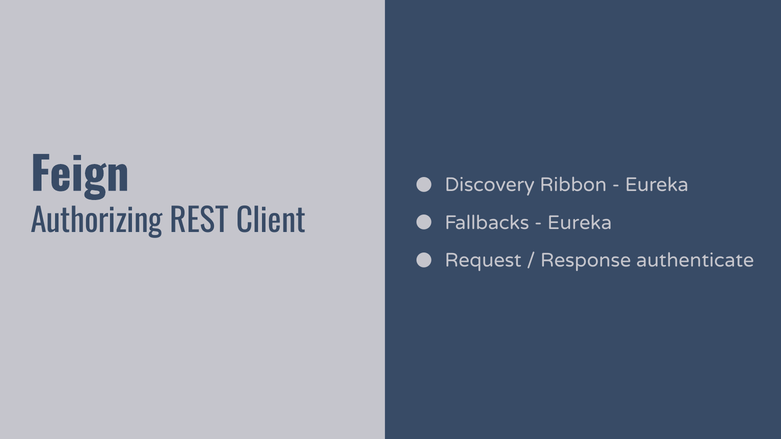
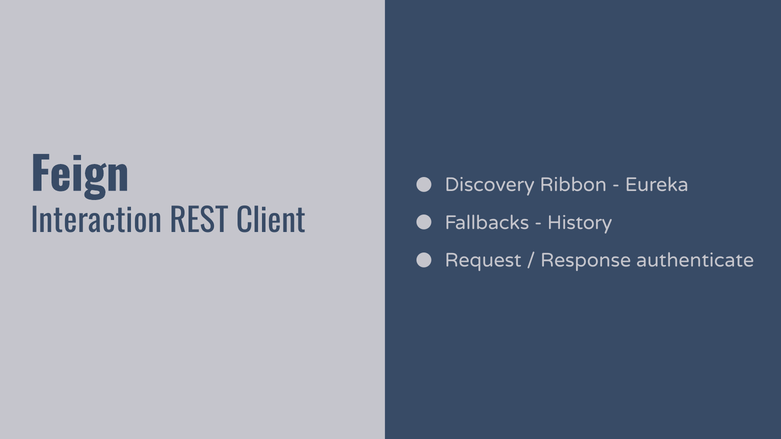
Authorizing: Authorizing -> Interaction (96, 222)
Eureka: Eureka -> History (580, 223)
